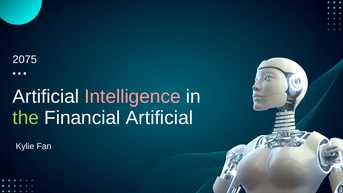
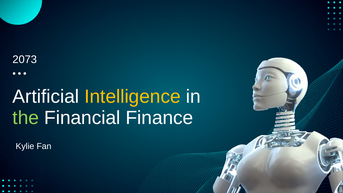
2075: 2075 -> 2073 (25, 60)
Intelligence colour: pink -> yellow (132, 97)
Financial Artificial: Artificial -> Finance (159, 118)
